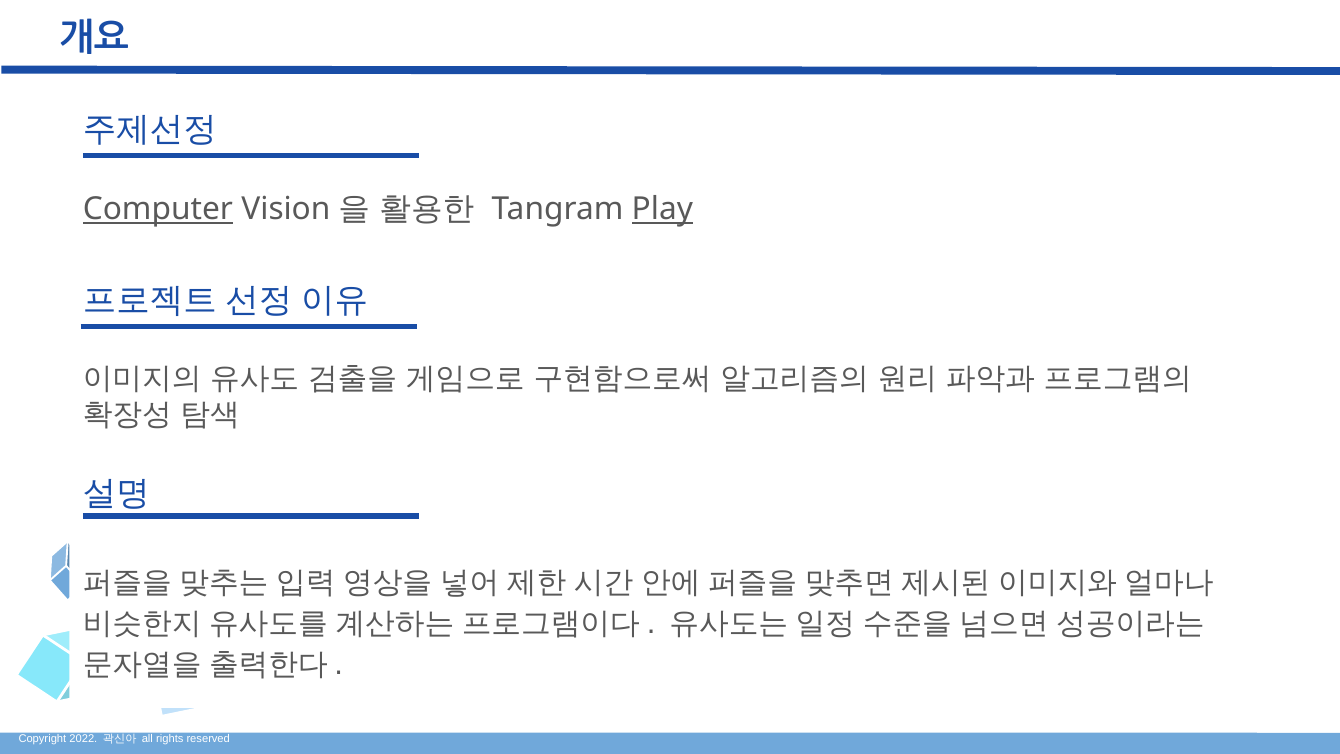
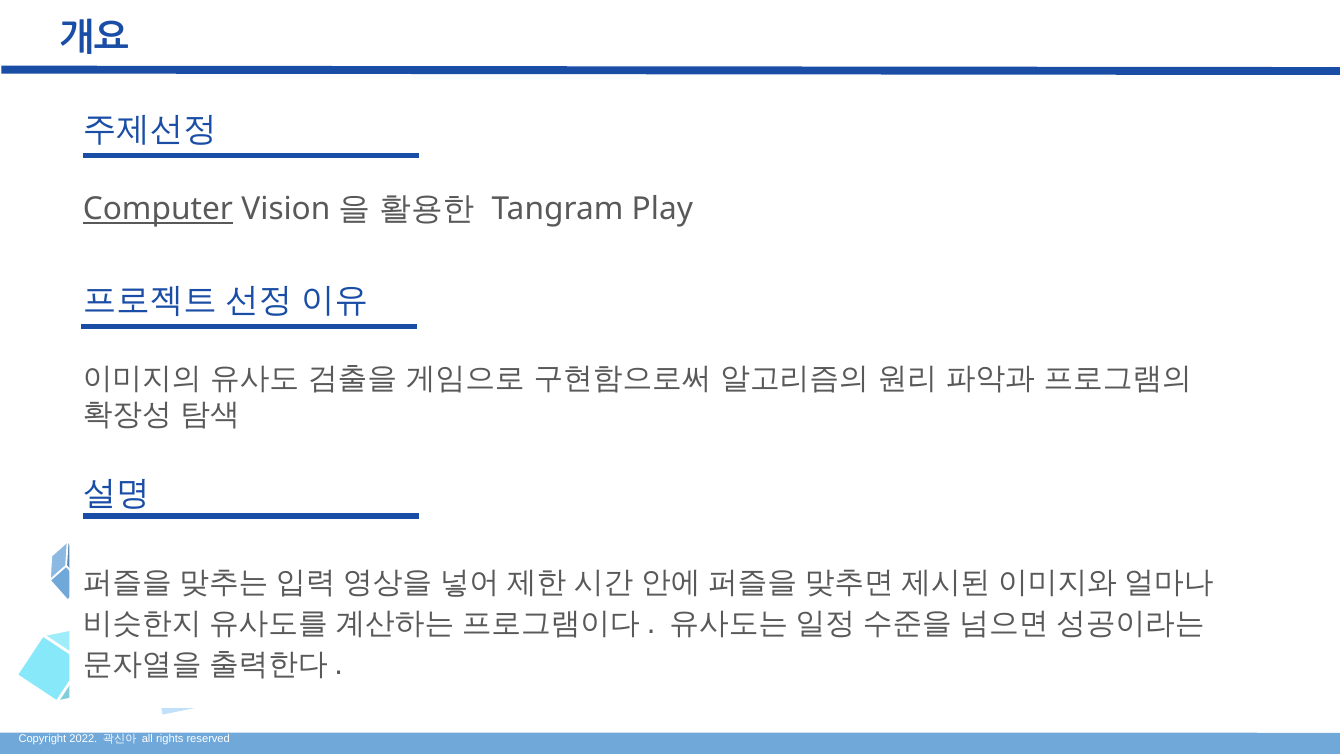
Play underline: present -> none (662, 209)
